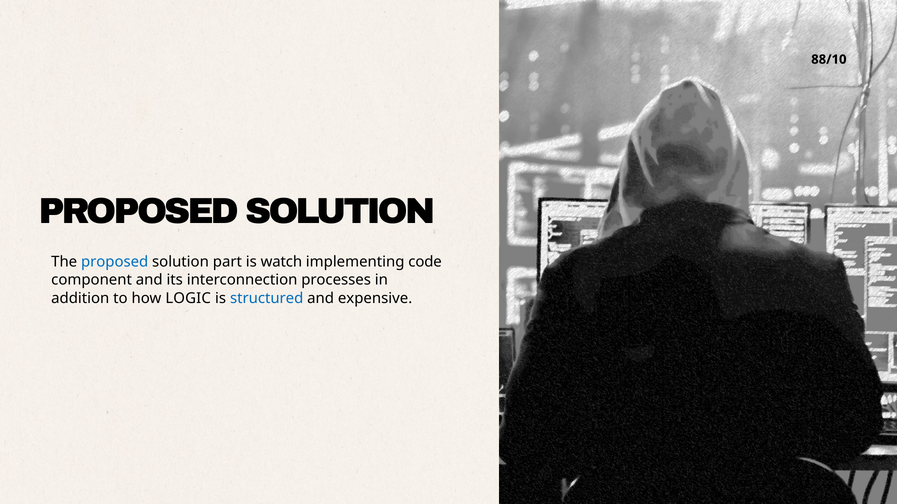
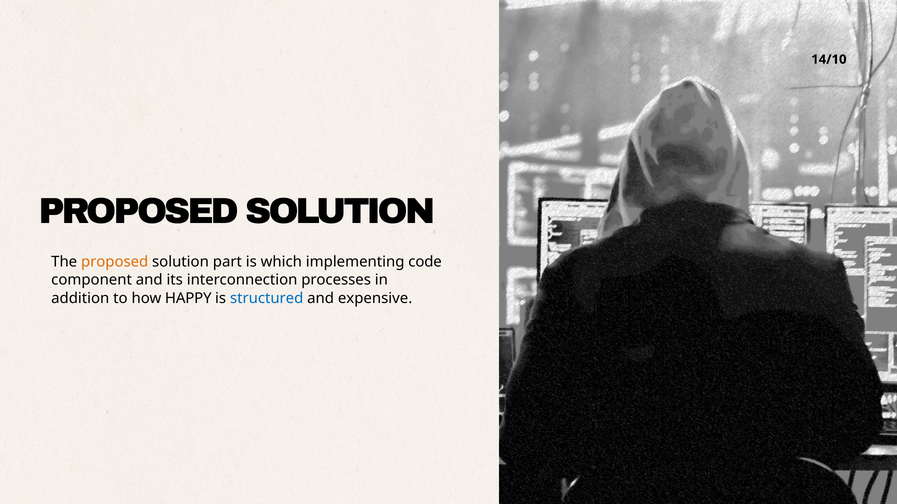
88/10: 88/10 -> 14/10 (829, 59)
proposed colour: blue -> orange (115, 262)
watch: watch -> which (281, 262)
LOGIC: LOGIC -> HAPPY (188, 299)
